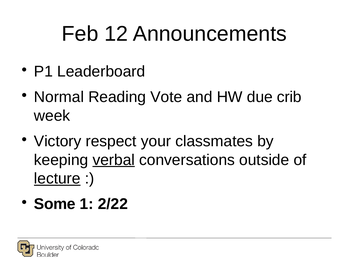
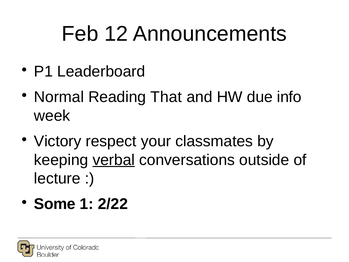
Vote: Vote -> That (166, 97)
crib: crib -> info (289, 97)
lecture underline: present -> none (57, 178)
